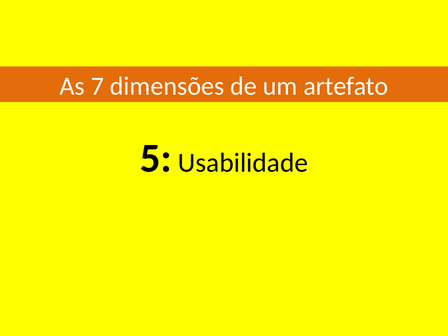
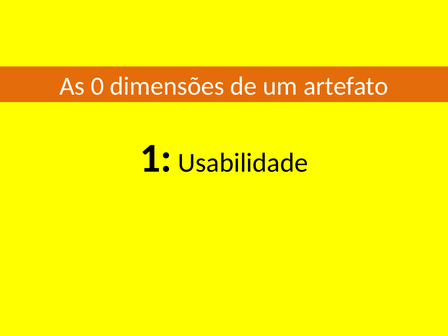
7: 7 -> 0 (97, 86)
5: 5 -> 1 (156, 158)
